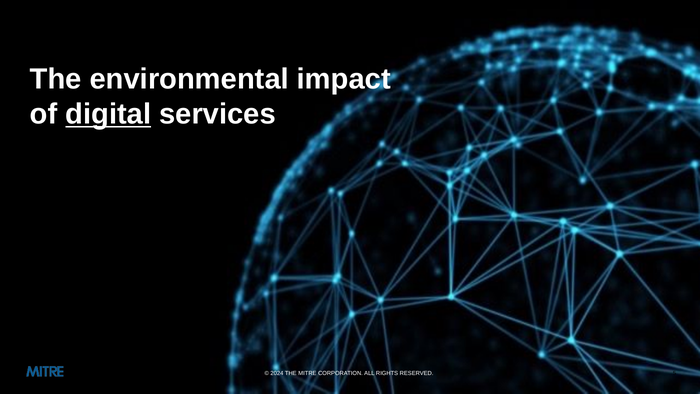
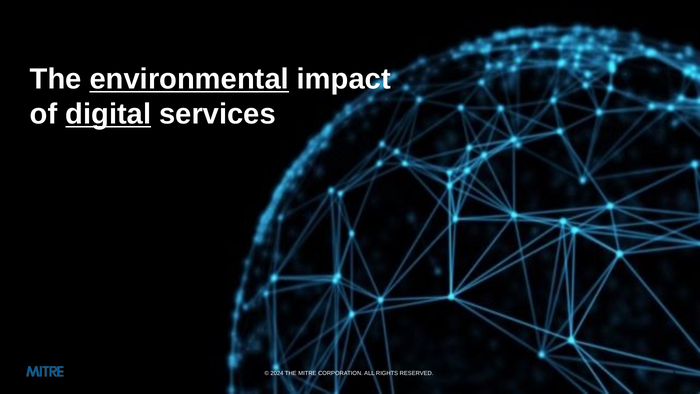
environmental underline: none -> present (189, 79)
